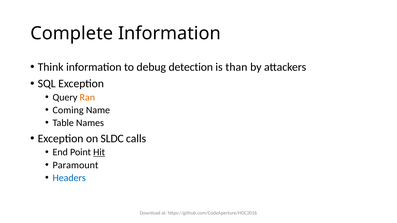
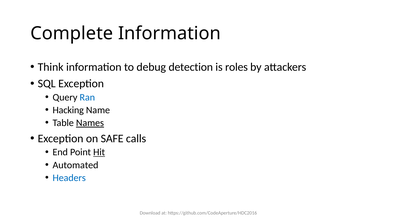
than: than -> roles (236, 67)
Ran colour: orange -> blue (87, 97)
Coming: Coming -> Hacking (68, 110)
Names underline: none -> present (90, 123)
SLDC: SLDC -> SAFE (112, 139)
Paramount: Paramount -> Automated (75, 165)
